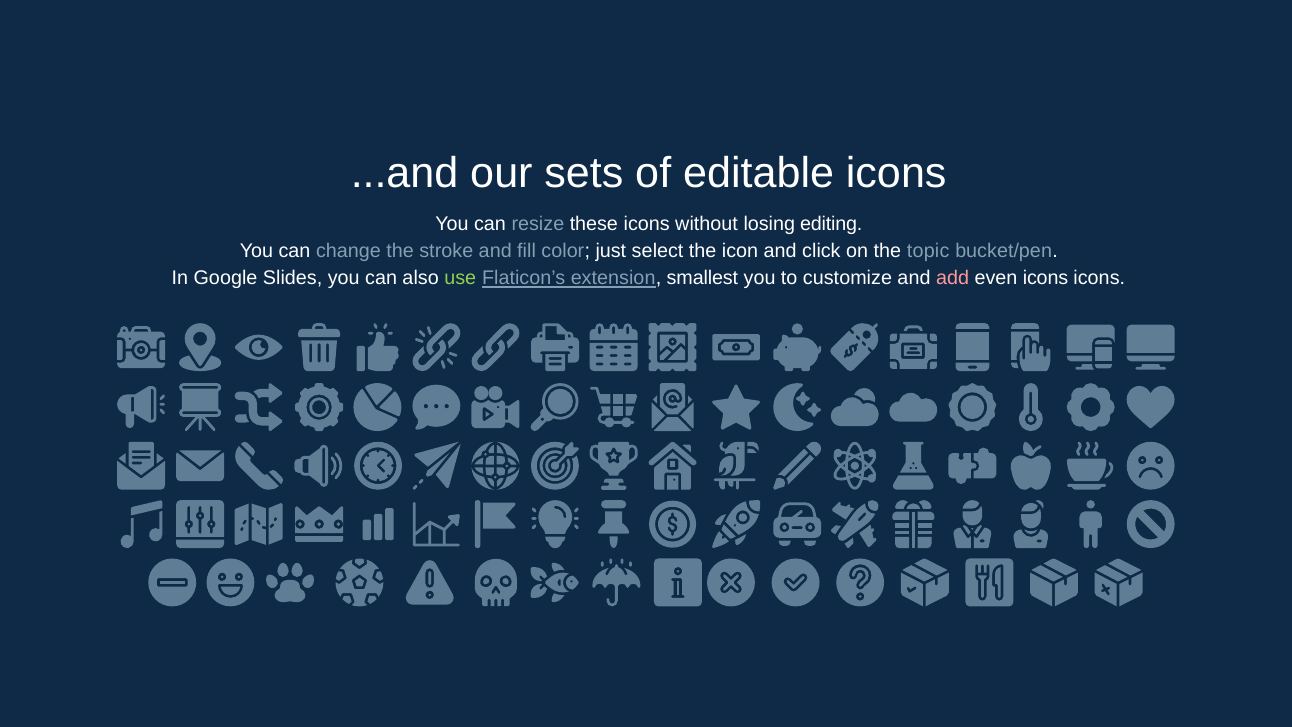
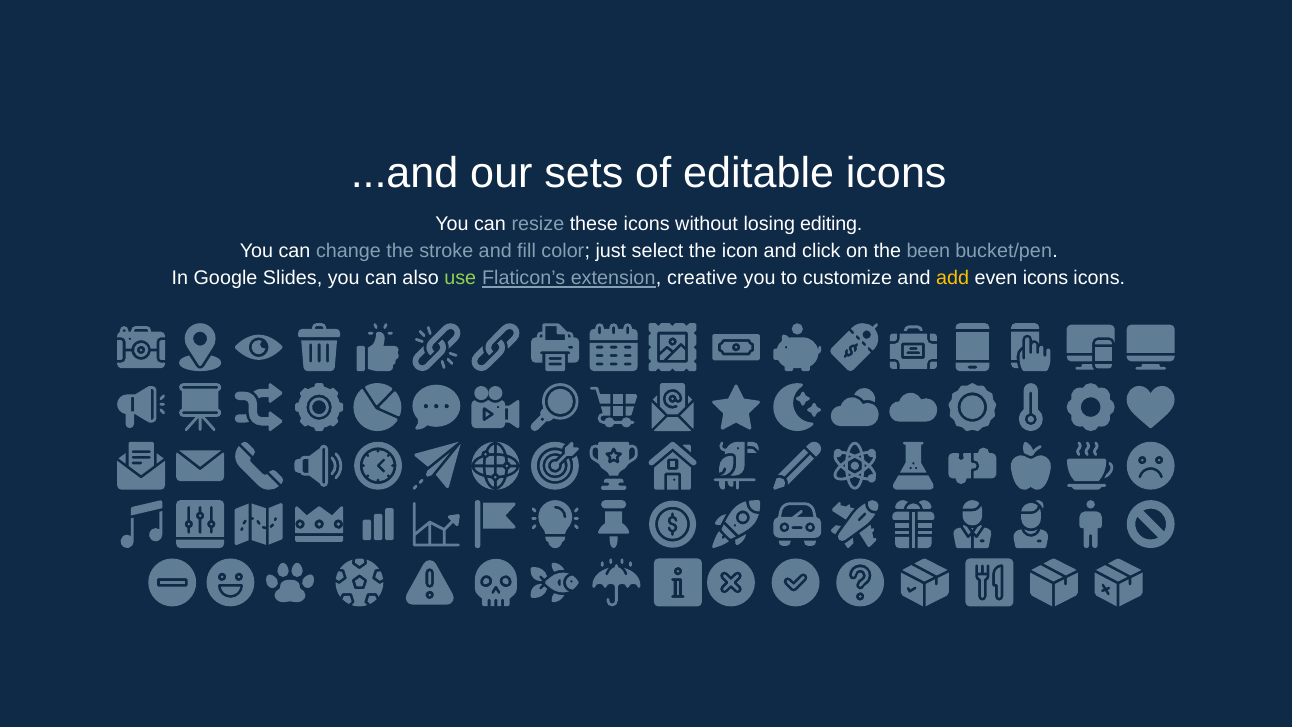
topic: topic -> been (928, 251)
smallest: smallest -> creative (702, 278)
add colour: pink -> yellow (953, 278)
